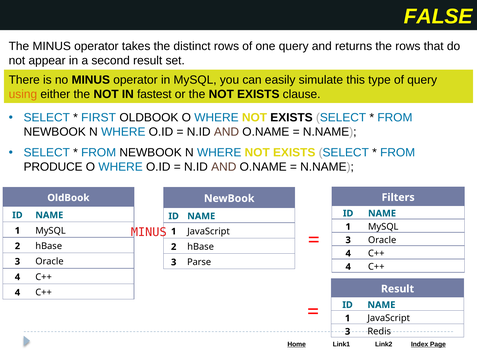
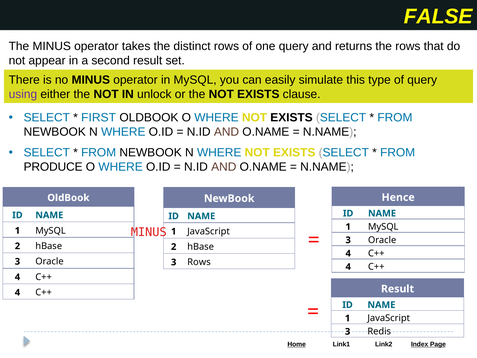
using colour: orange -> purple (23, 94)
fastest: fastest -> unlock (154, 94)
Filters: Filters -> Hence (398, 197)
3 Parse: Parse -> Rows (199, 262)
